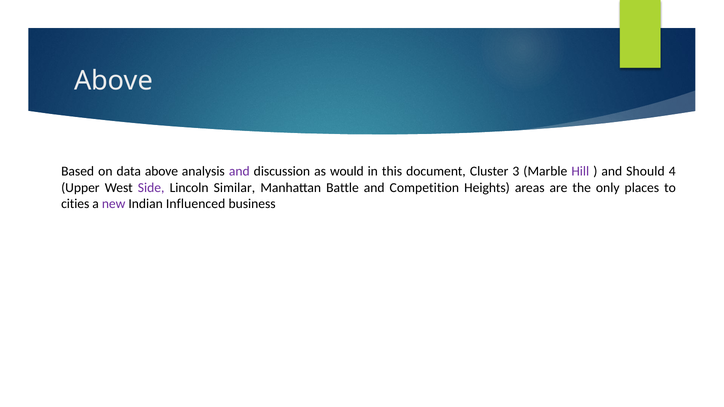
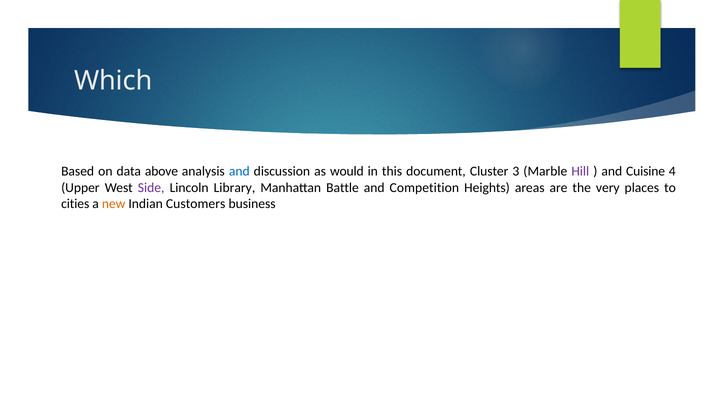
Above: Above -> Which (113, 81)
and colour: purple -> blue (239, 172)
Should: Should -> Cuisine (646, 172)
Similar: Similar -> Library (234, 188)
only: only -> very (608, 188)
new colour: purple -> orange (114, 204)
Influenced: Influenced -> Customers (196, 204)
